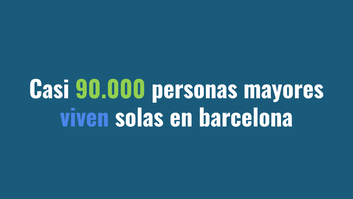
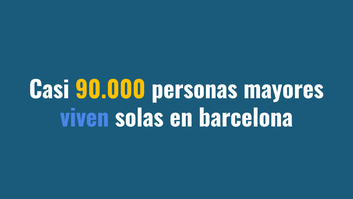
90.000 colour: light green -> yellow (110, 90)
